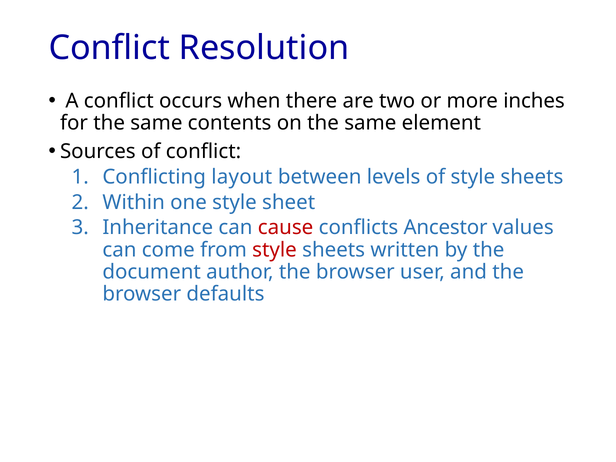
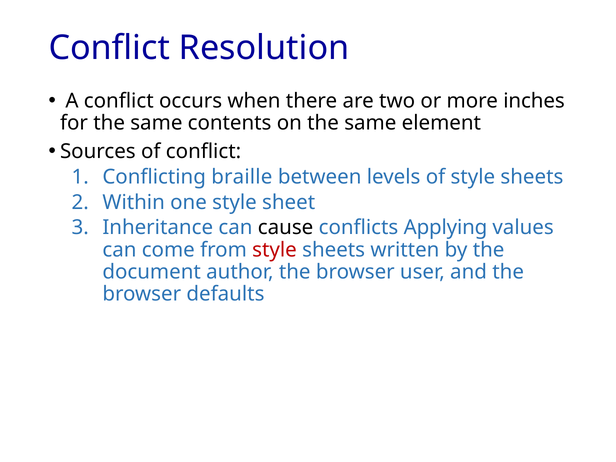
layout: layout -> braille (242, 177)
cause colour: red -> black (286, 228)
Ancestor: Ancestor -> Applying (445, 228)
